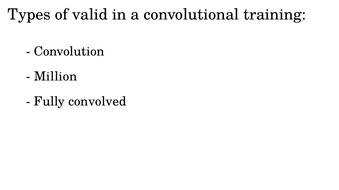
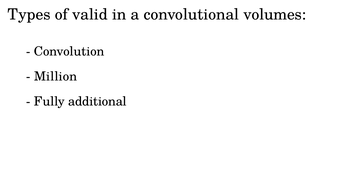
training: training -> volumes (275, 15)
convolved: convolved -> additional (97, 102)
